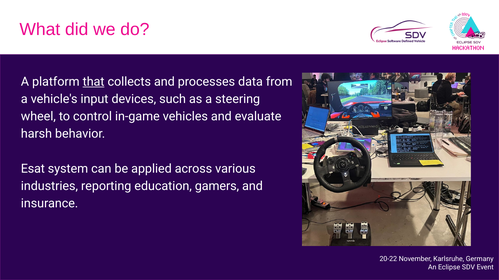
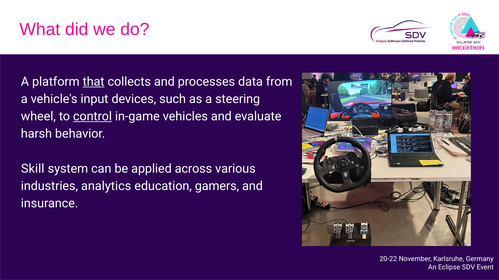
control underline: none -> present (93, 117)
Esat: Esat -> Skill (33, 169)
reporting: reporting -> analytics (106, 187)
